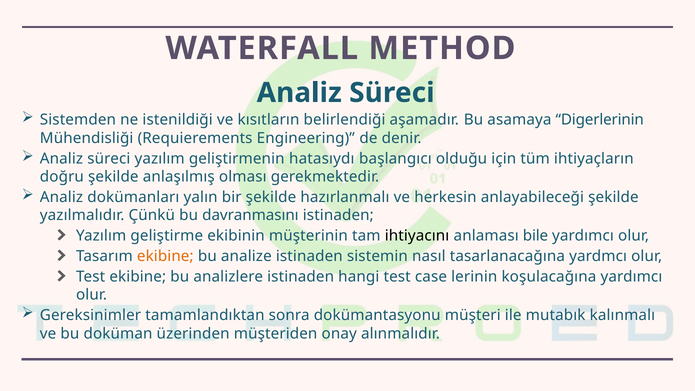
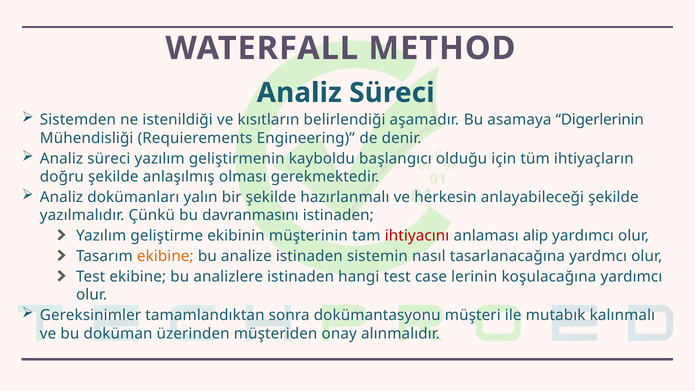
hatasıydı: hatasıydı -> kayboldu (322, 159)
ihtiyacını colour: black -> red (417, 236)
bile: bile -> alip (535, 236)
